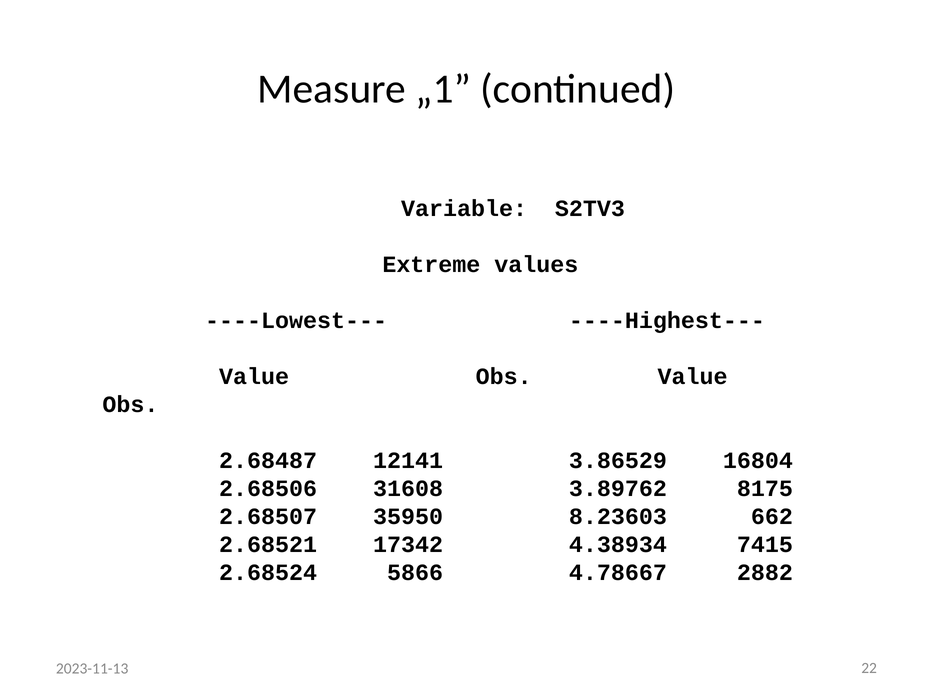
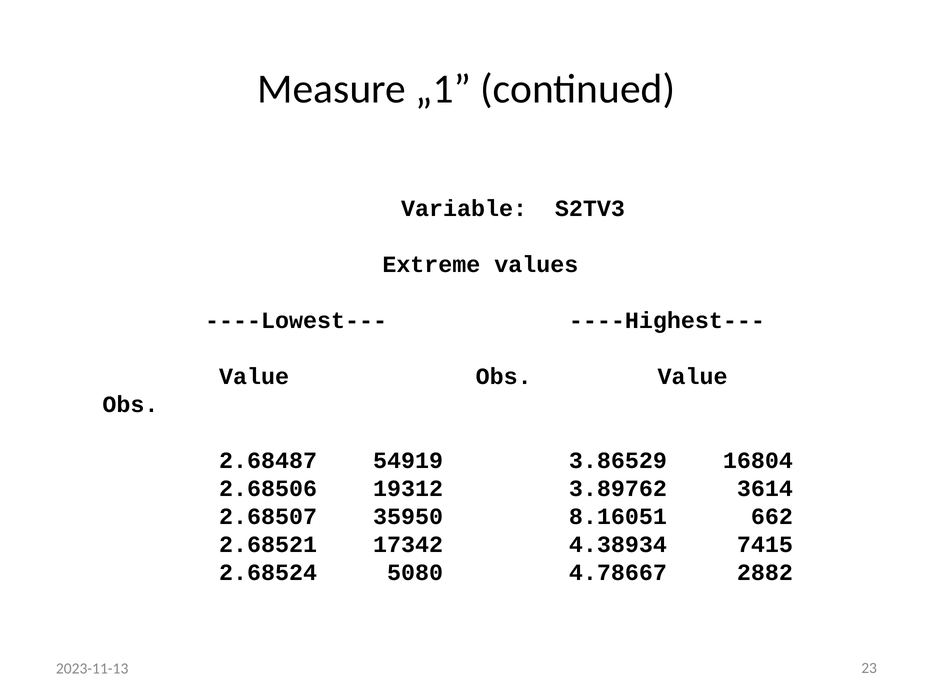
12141: 12141 -> 54919 (408, 460)
31608: 31608 -> 19312 (408, 488)
8175: 8175 -> 3614 (765, 488)
8.23603: 8.23603 -> 8.16051 (618, 516)
5866: 5866 -> 5080 (415, 572)
22: 22 -> 23 (869, 668)
